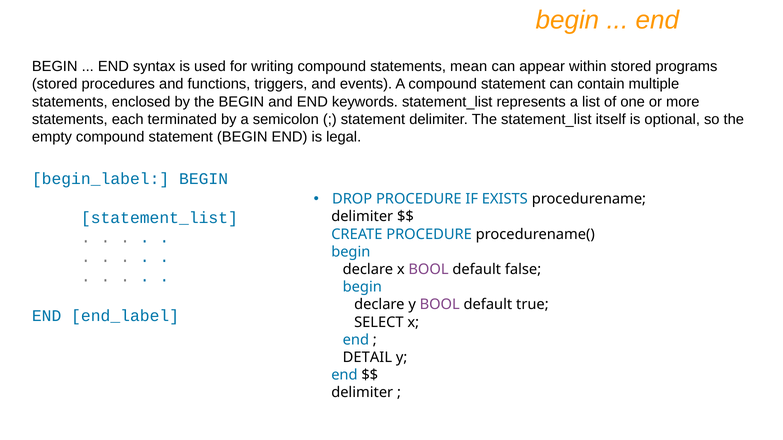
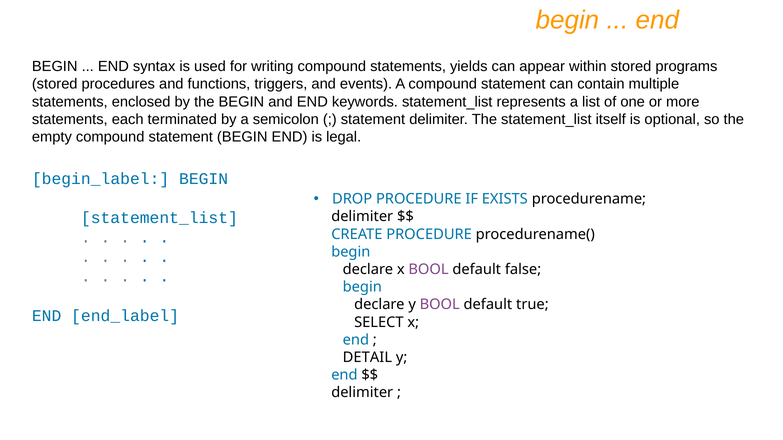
mean: mean -> yields (469, 67)
